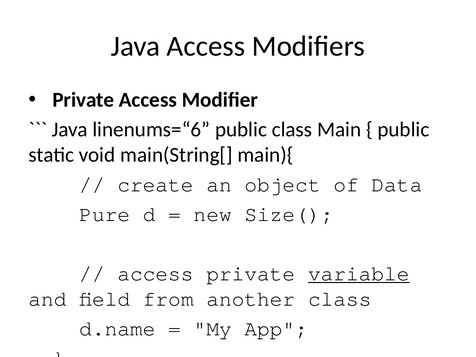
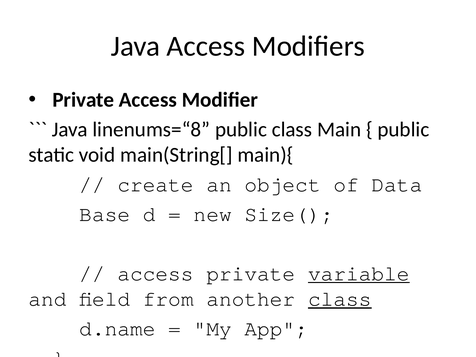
linenums=“6: linenums=“6 -> linenums=“8 (151, 129)
Pure: Pure -> Base (105, 214)
class underline: none -> present (340, 299)
